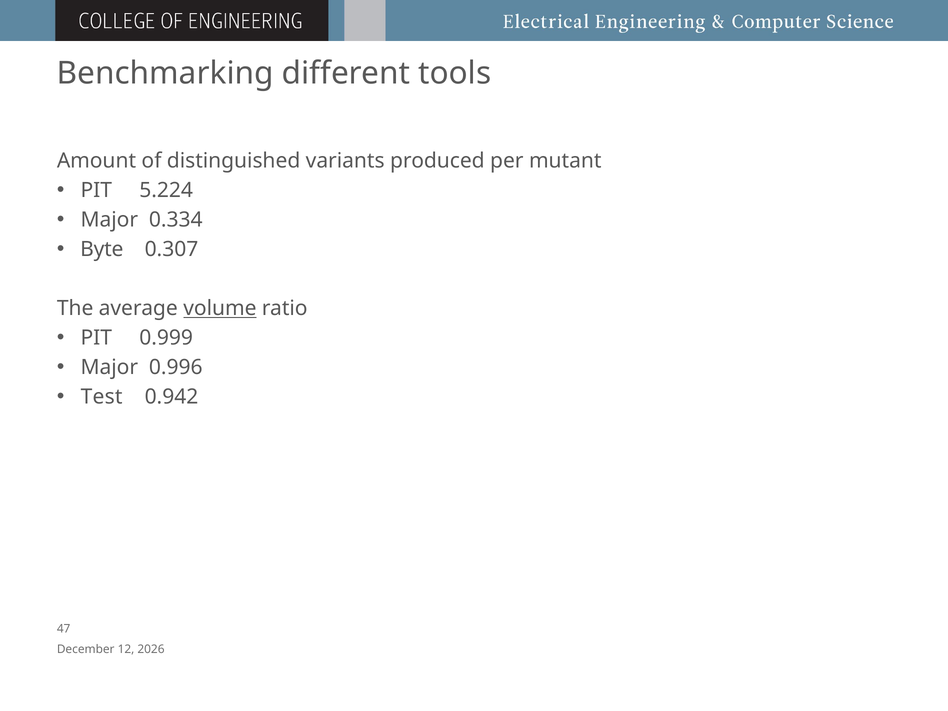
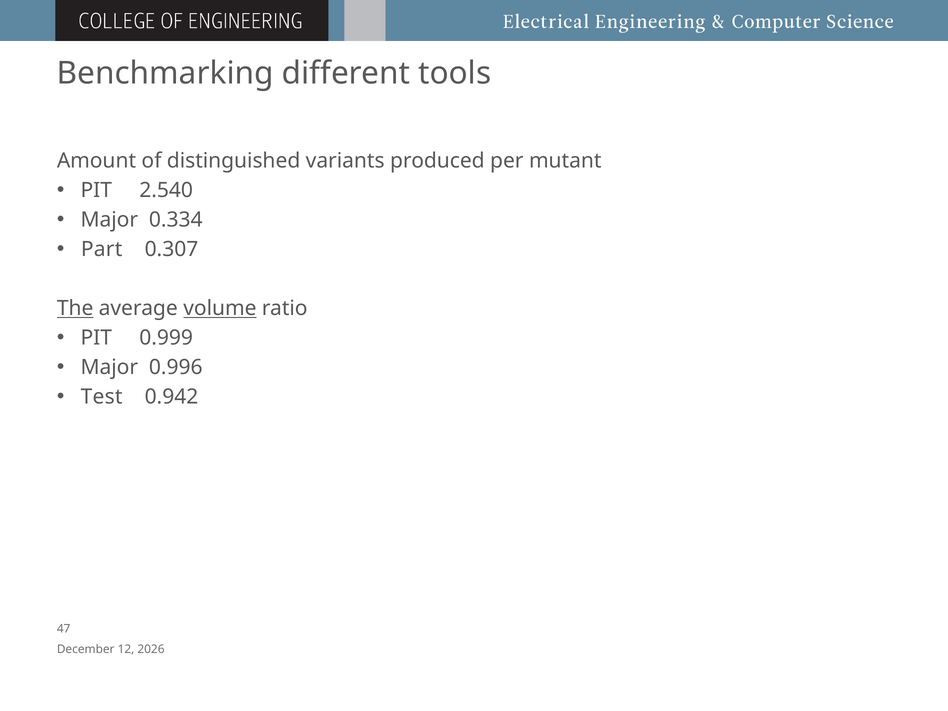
5.224: 5.224 -> 2.540 (166, 191)
Byte: Byte -> Part (102, 249)
The underline: none -> present (75, 308)
